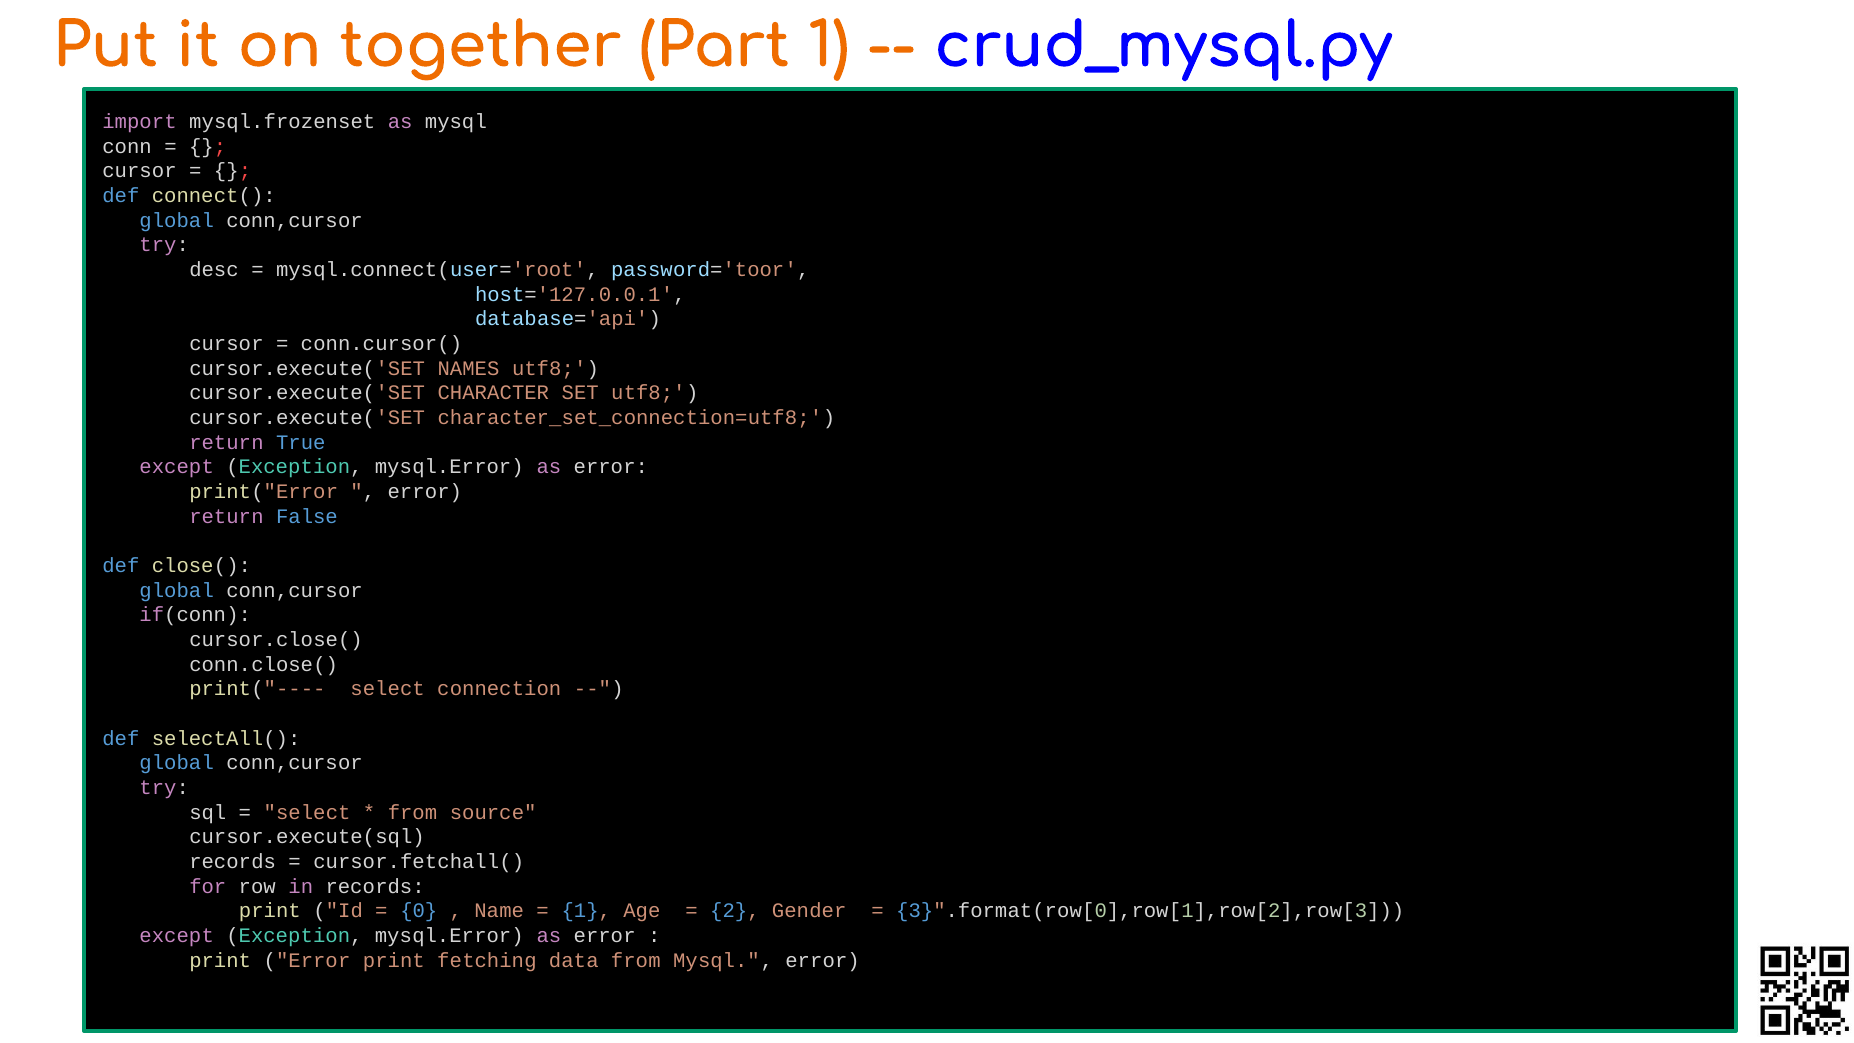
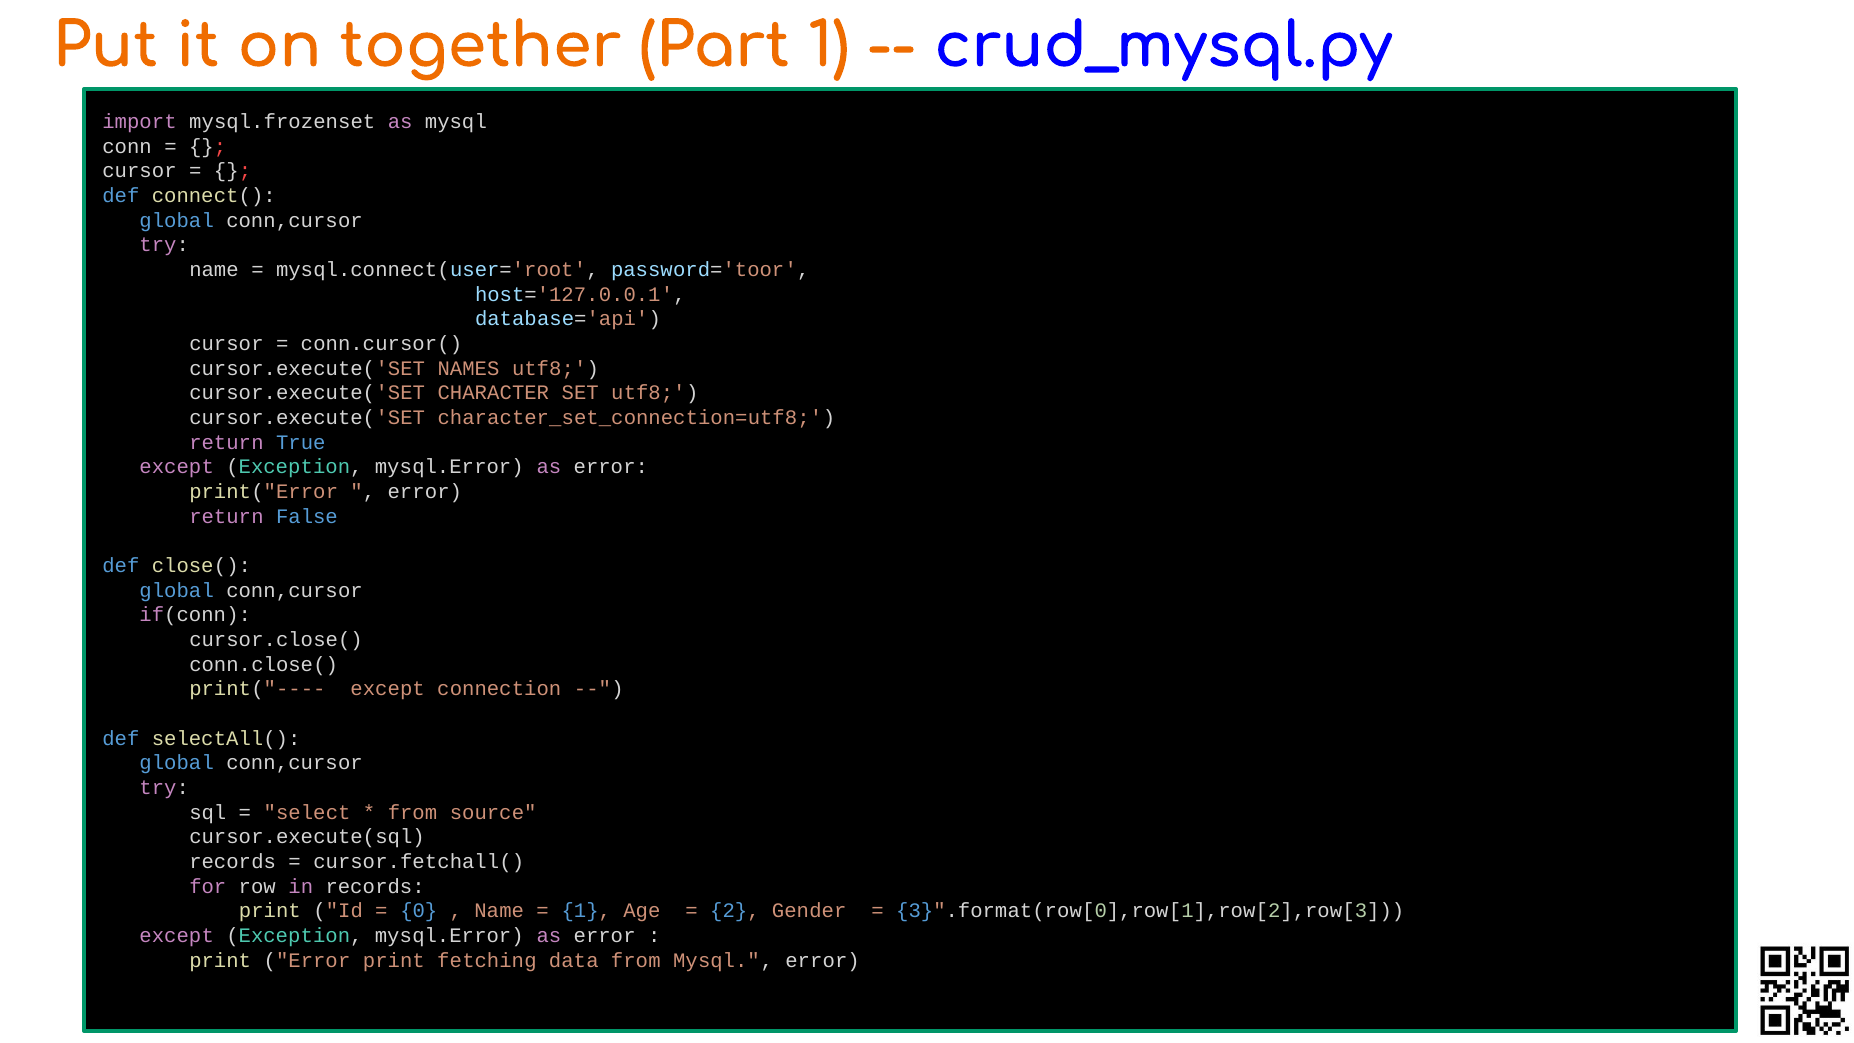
desc: desc -> name (214, 270)
print("---- select: select -> except (388, 689)
